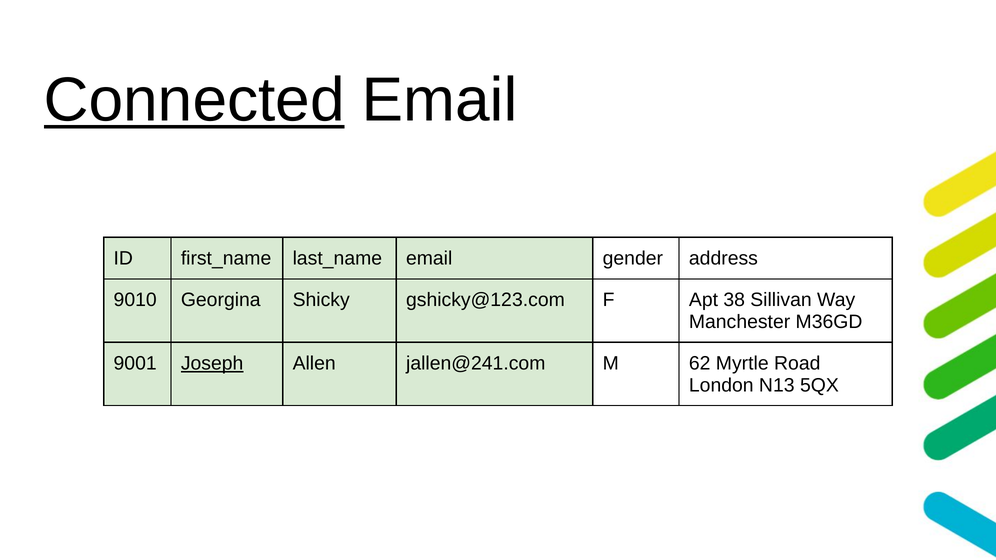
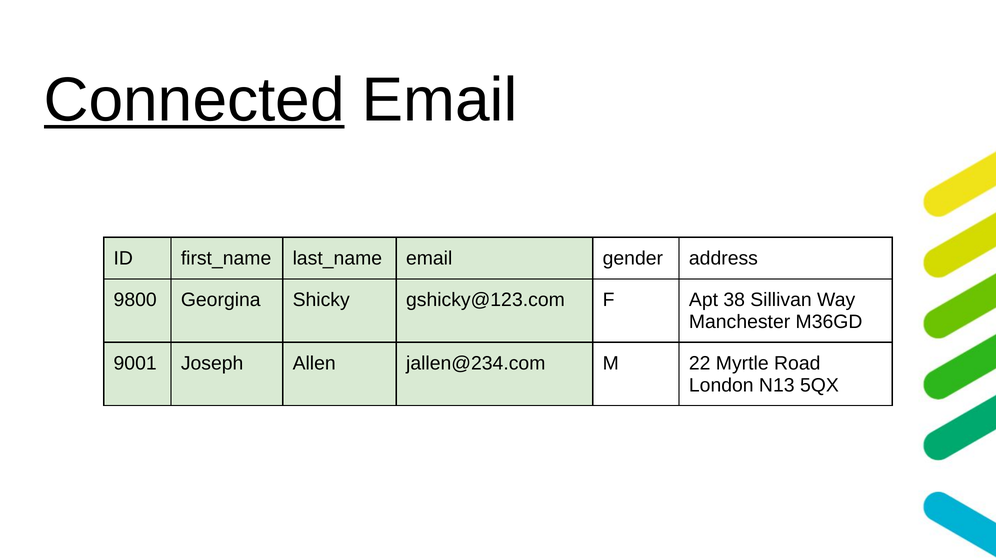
9010: 9010 -> 9800 (135, 300)
Joseph underline: present -> none (212, 364)
jallen@241.com: jallen@241.com -> jallen@234.com (476, 364)
62: 62 -> 22 (700, 364)
